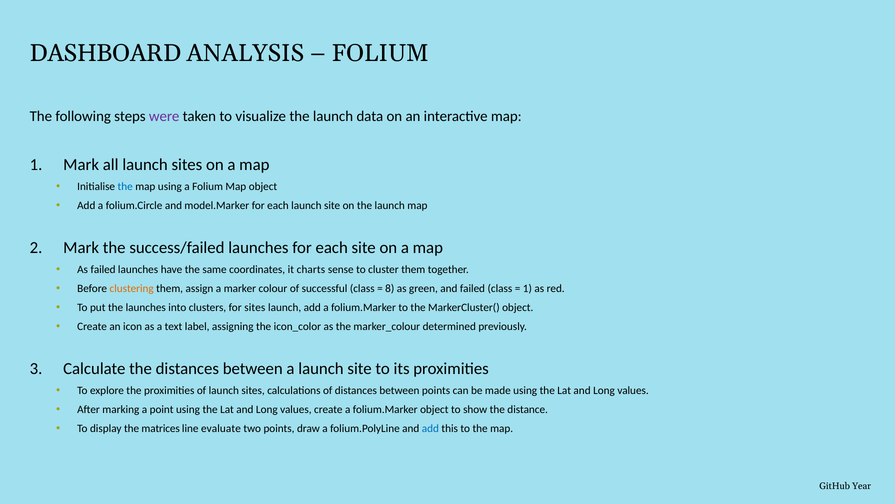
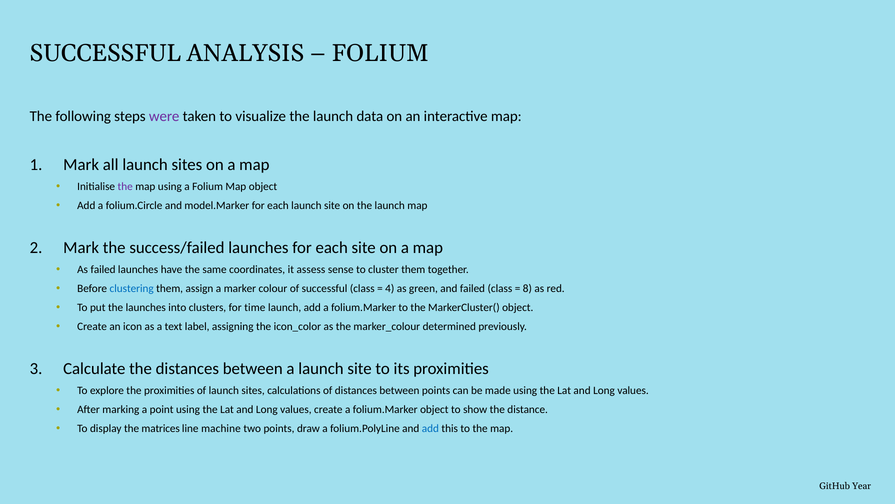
DASHBOARD: DASHBOARD -> SUCCESSFUL (105, 53)
the colour: blue -> purple (125, 186)
charts: charts -> assess (311, 269)
clustering colour: orange -> blue (132, 288)
8: 8 -> 4 (390, 288)
1: 1 -> 8 (527, 288)
for sites: sites -> time (255, 307)
evaluate: evaluate -> machine (221, 428)
